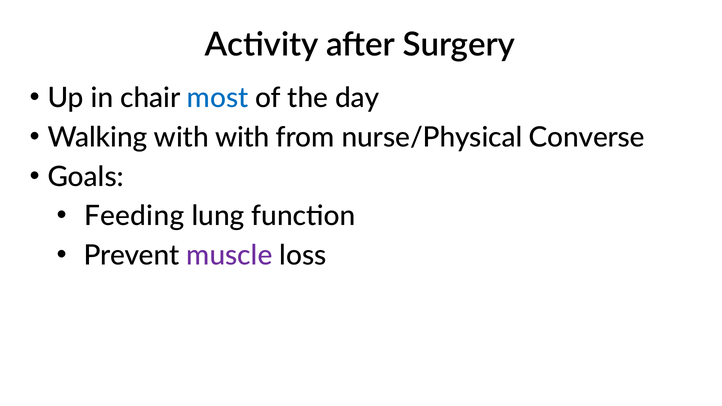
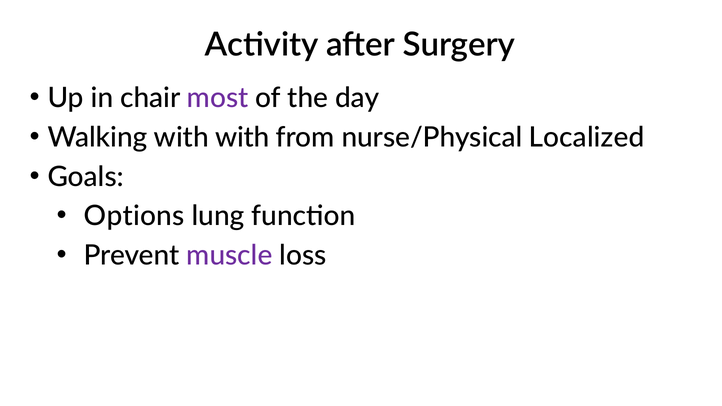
most colour: blue -> purple (218, 98)
Converse: Converse -> Localized (587, 138)
Feeding: Feeding -> Options (134, 216)
